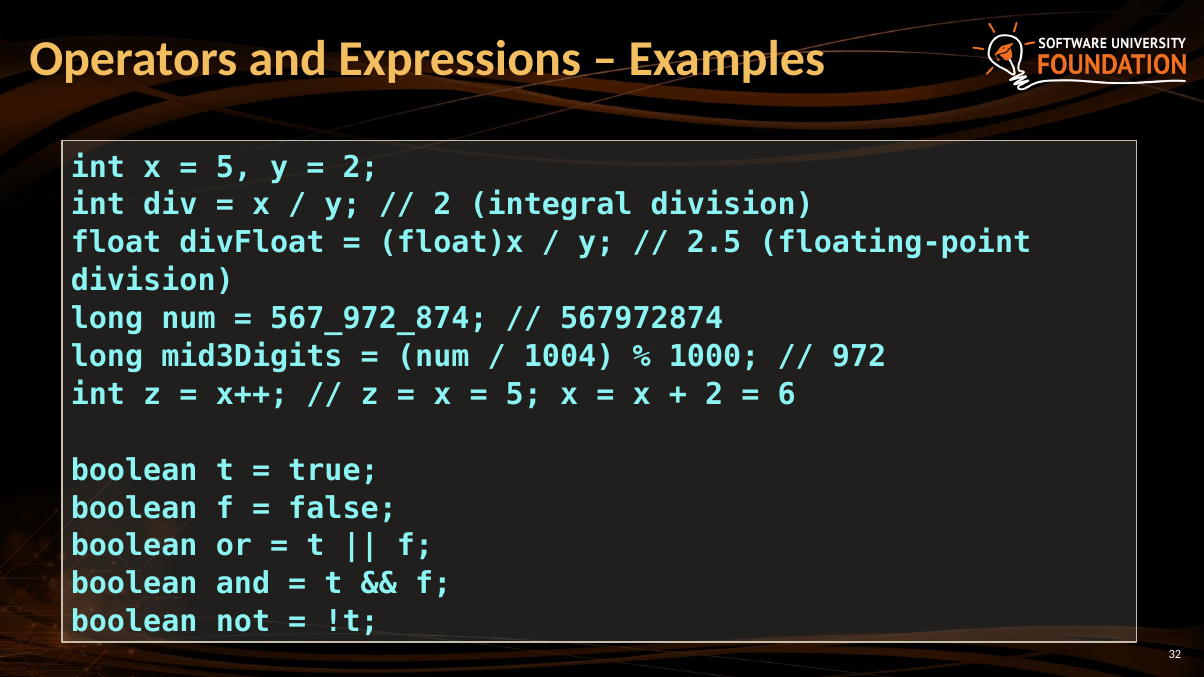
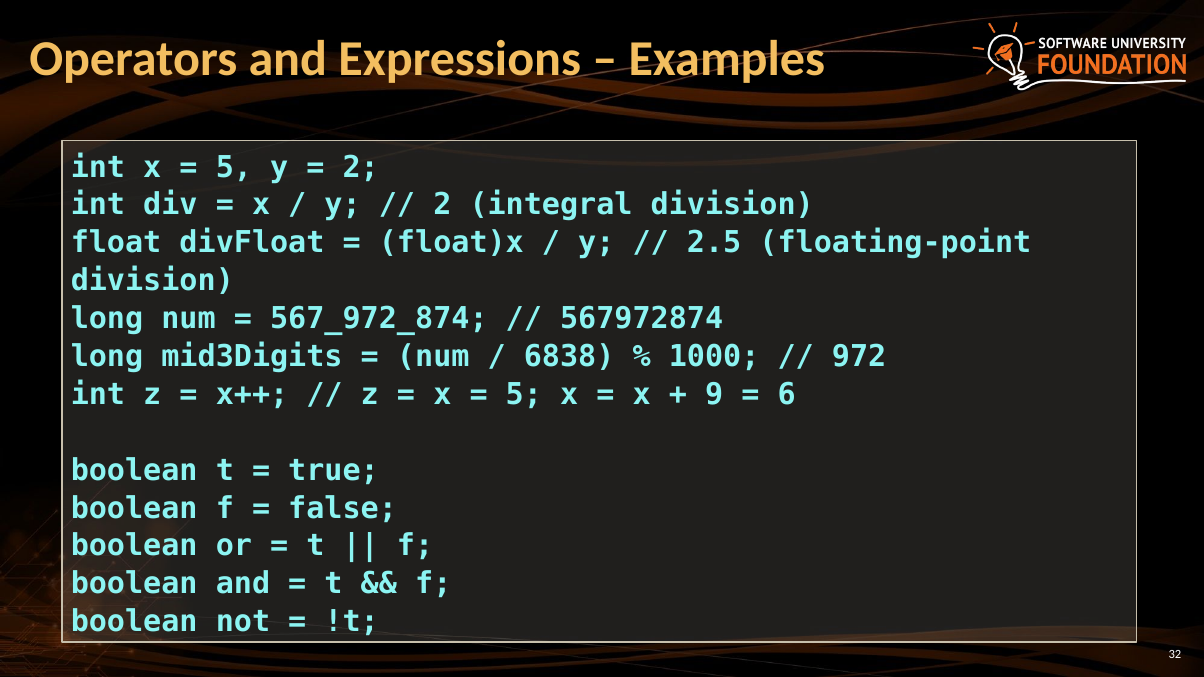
1004: 1004 -> 6838 (569, 357)
2: 2 -> 9 (714, 395)
